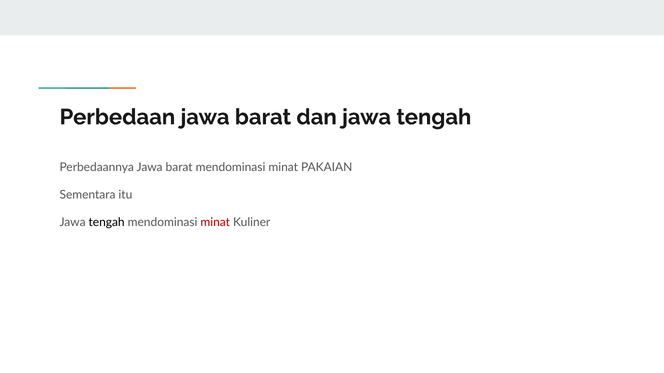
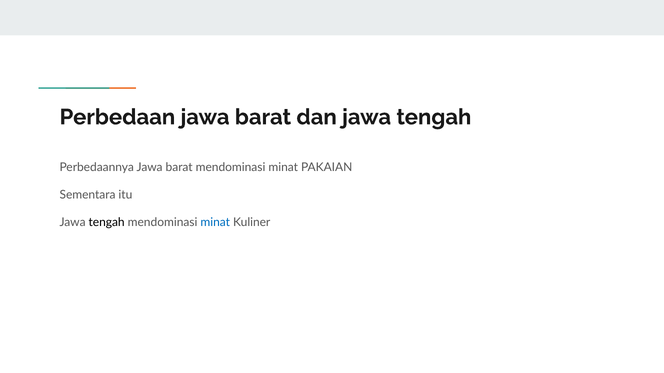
minat colour: red -> blue (215, 223)
